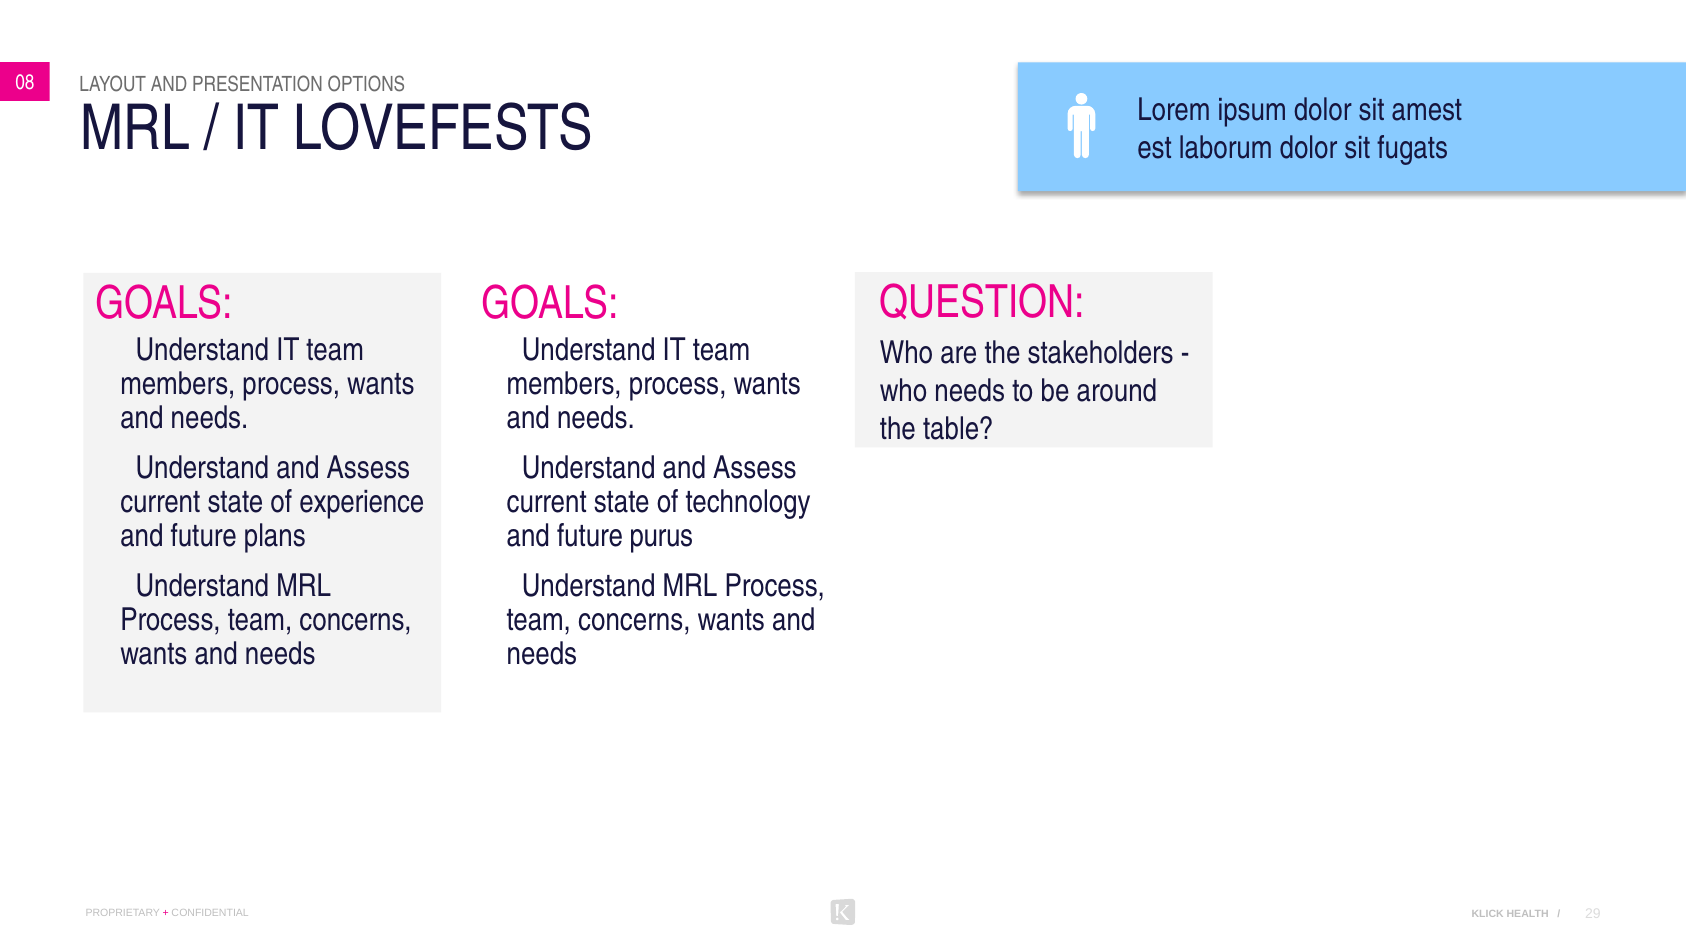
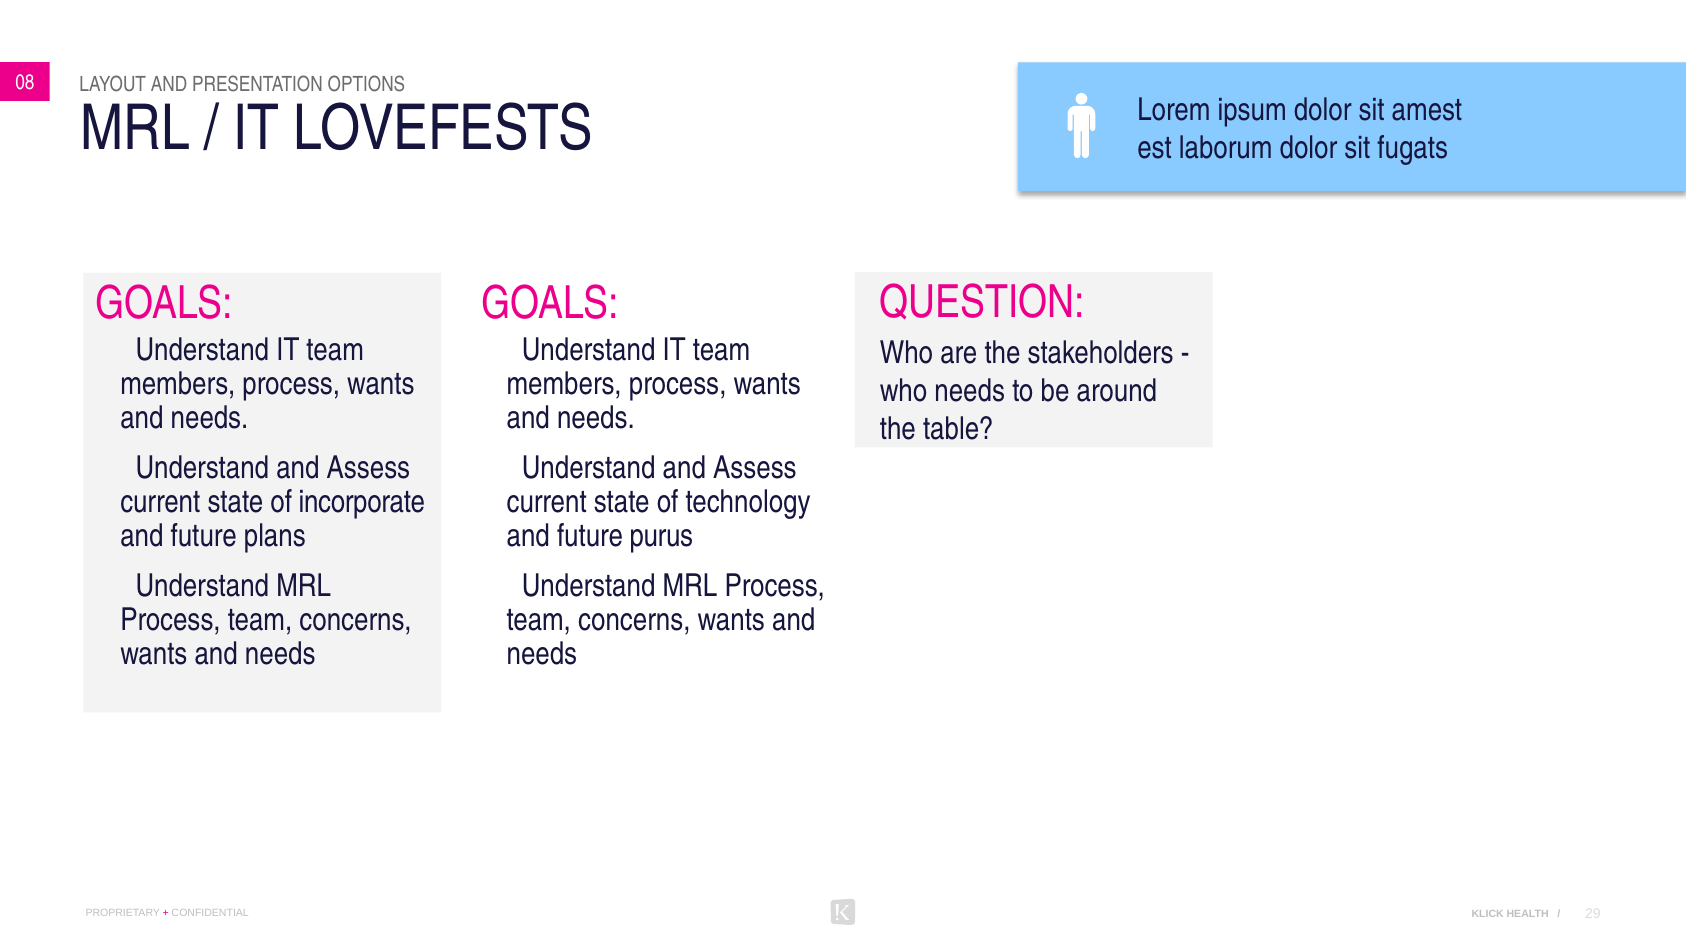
experience: experience -> incorporate (362, 502)
